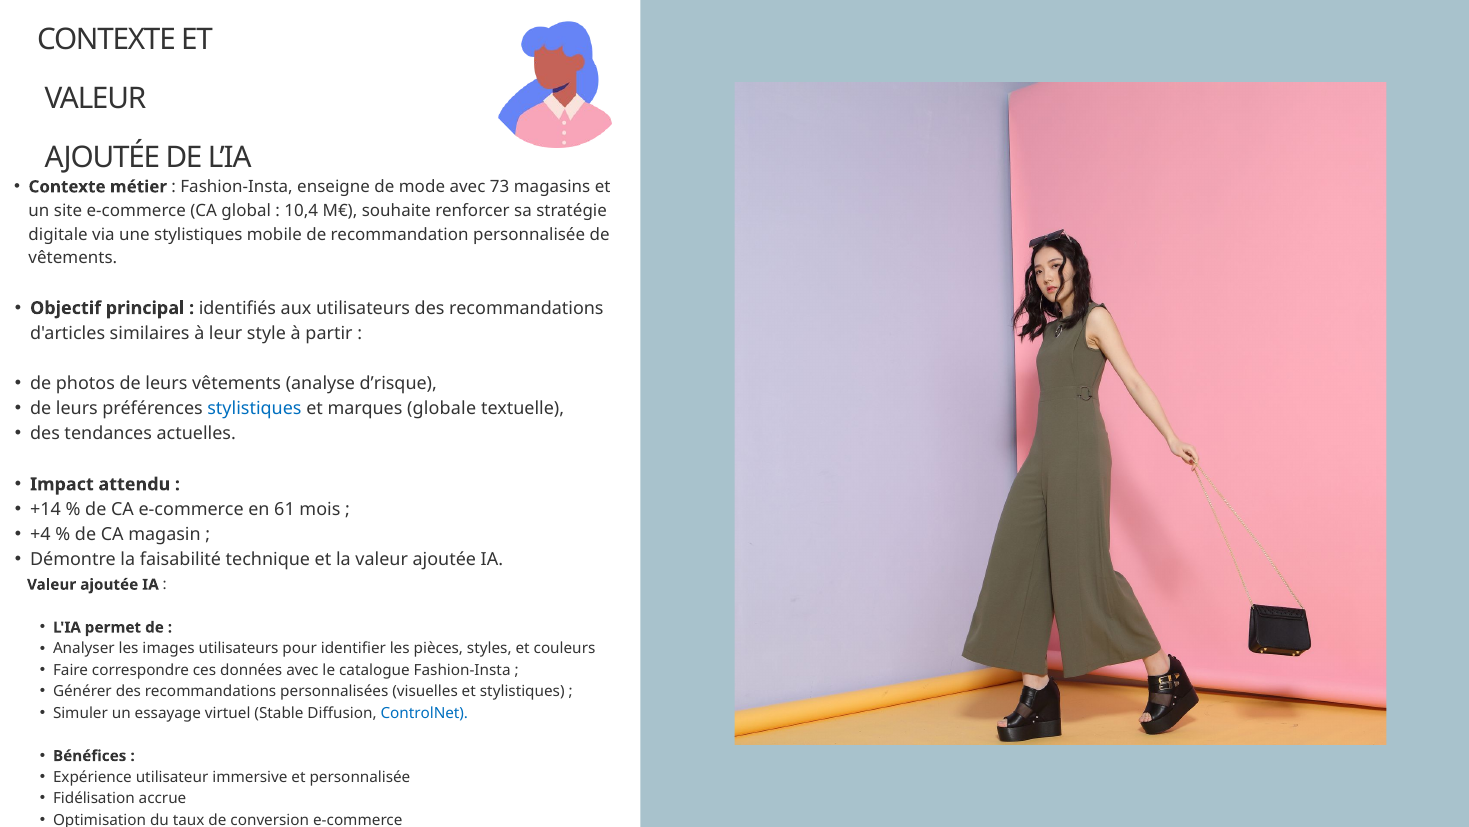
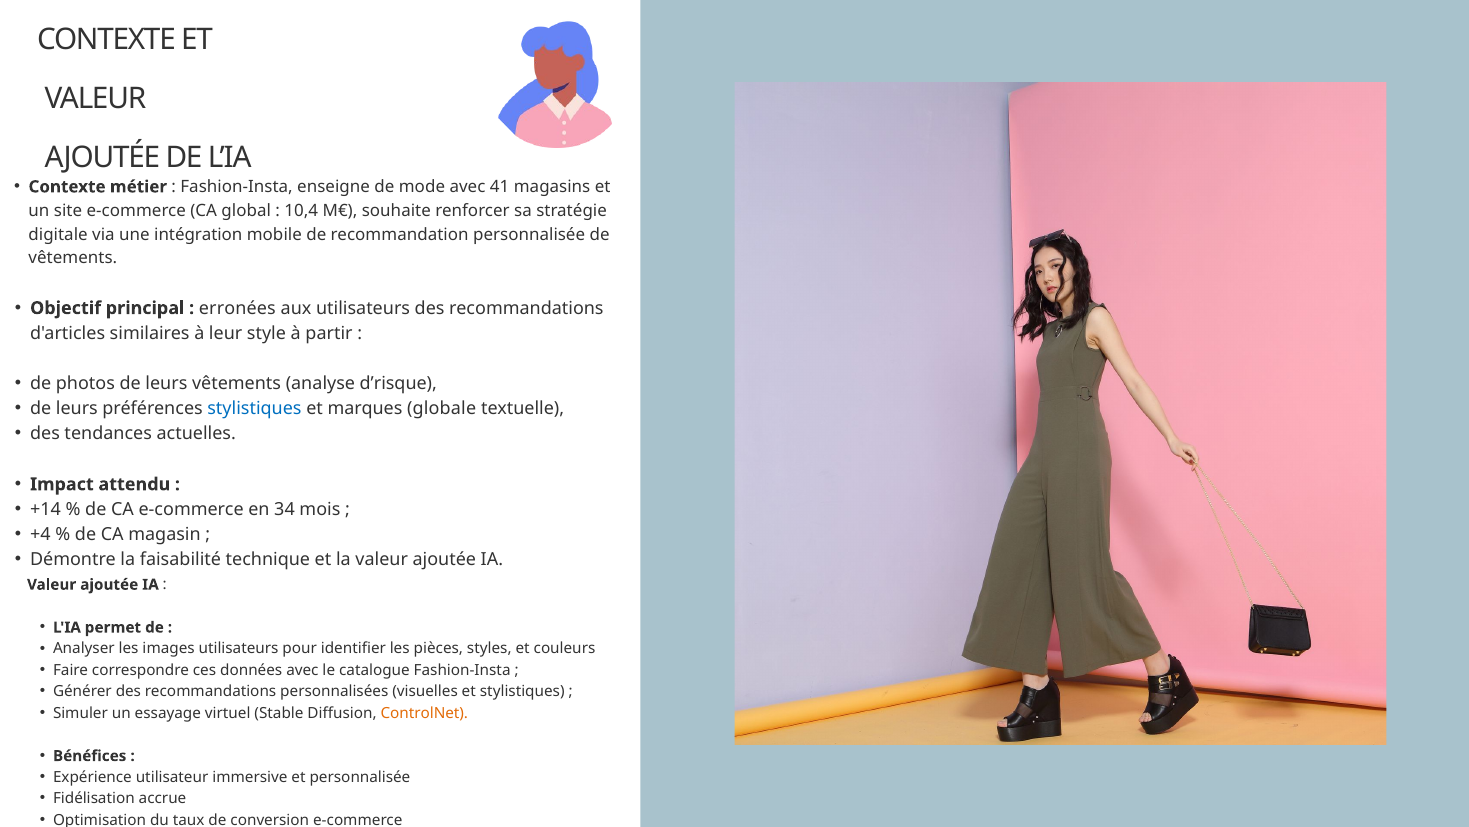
73: 73 -> 41 (500, 187)
une stylistiques: stylistiques -> intégration (198, 234)
identifiés: identifiés -> erronées (237, 308)
61: 61 -> 34 (285, 509)
ControlNet colour: blue -> orange (424, 713)
